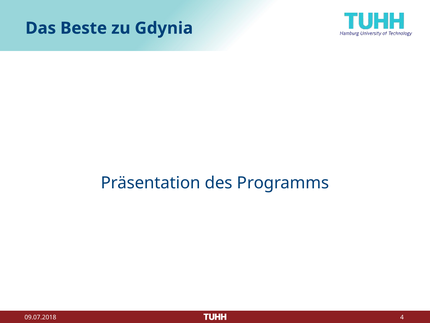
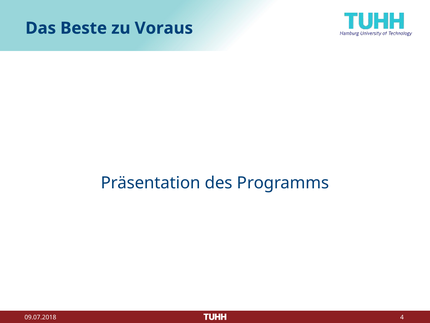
Gdynia: Gdynia -> Voraus (164, 28)
